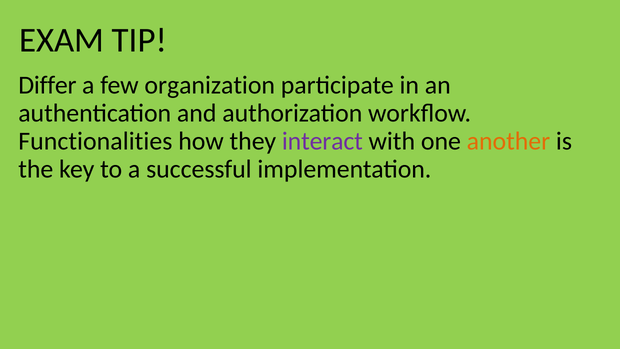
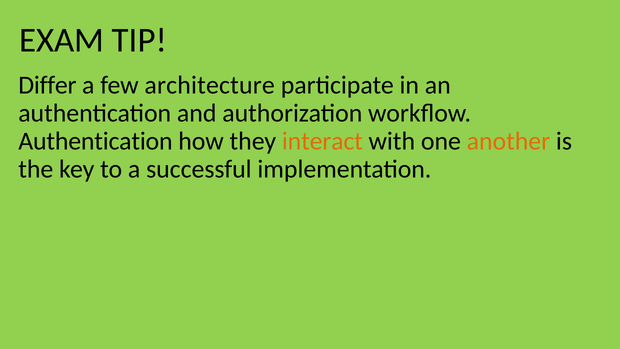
organization: organization -> architecture (210, 85)
Functionalities: Functionalities -> Authentication (95, 141)
interact colour: purple -> orange (322, 141)
